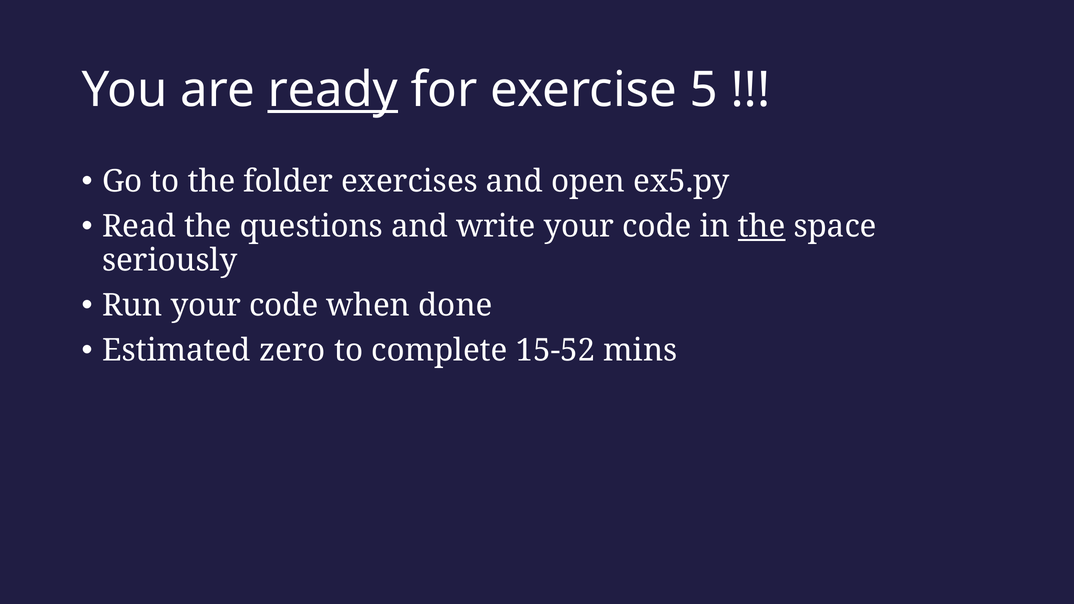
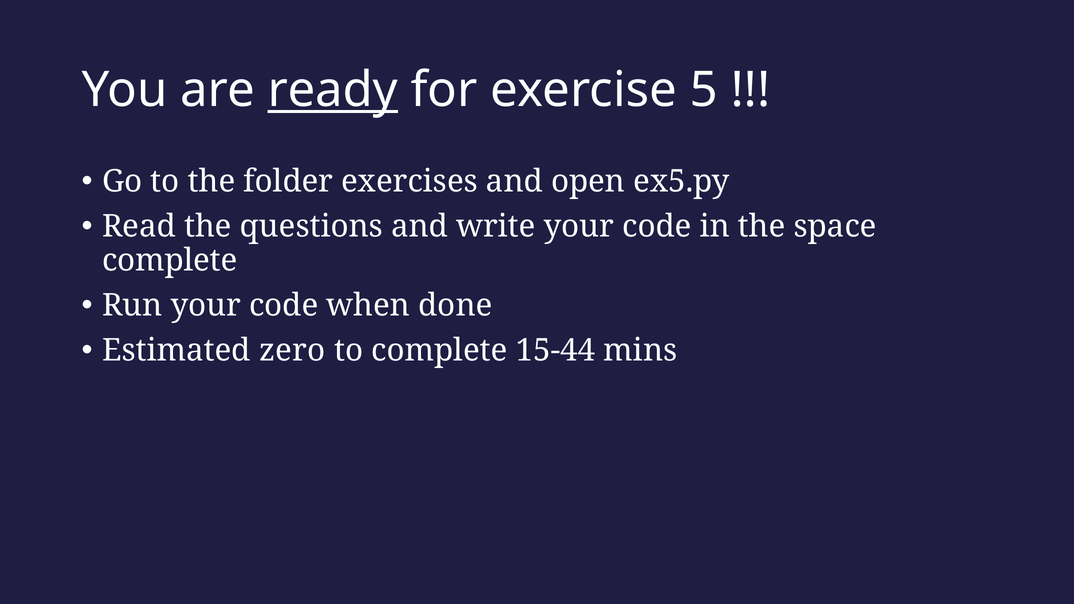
the underline: present -> none (762, 227)
seriously: seriously -> complete (170, 260)
15-52: 15-52 -> 15-44 (556, 351)
